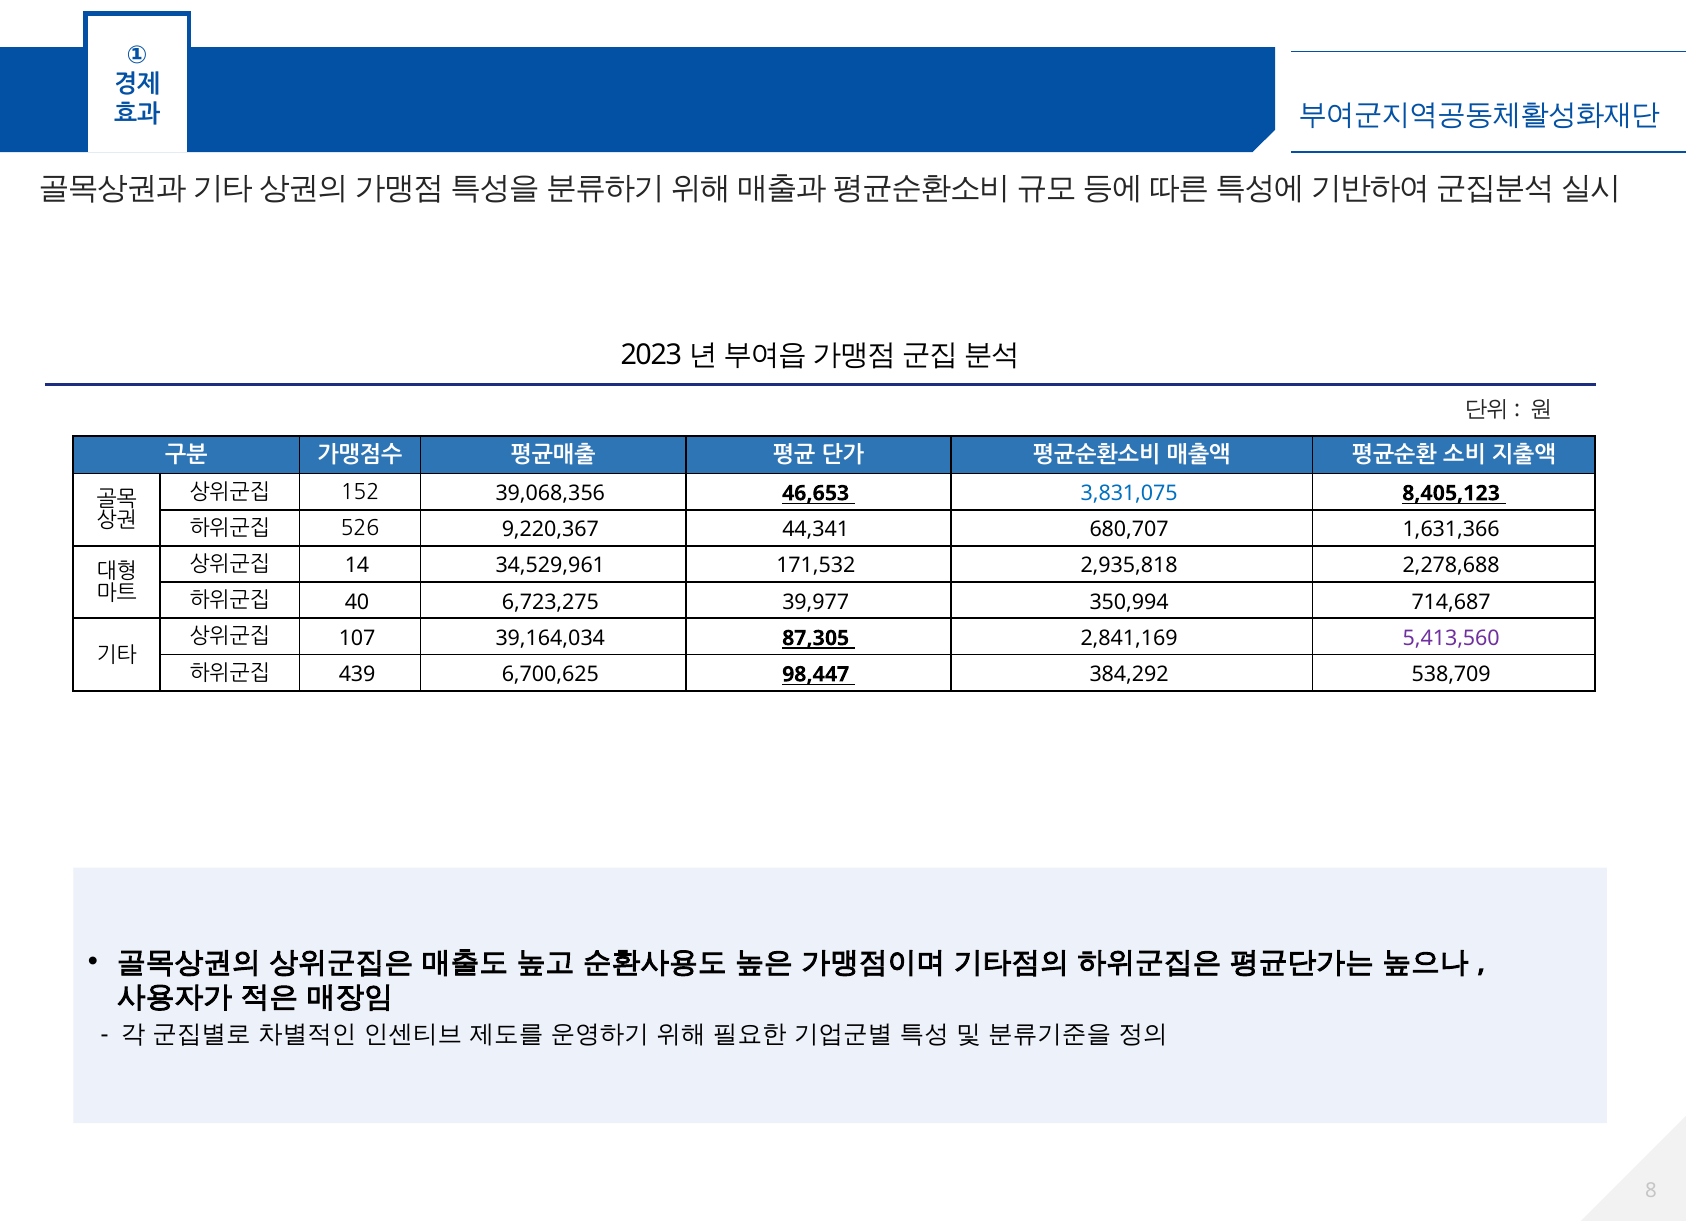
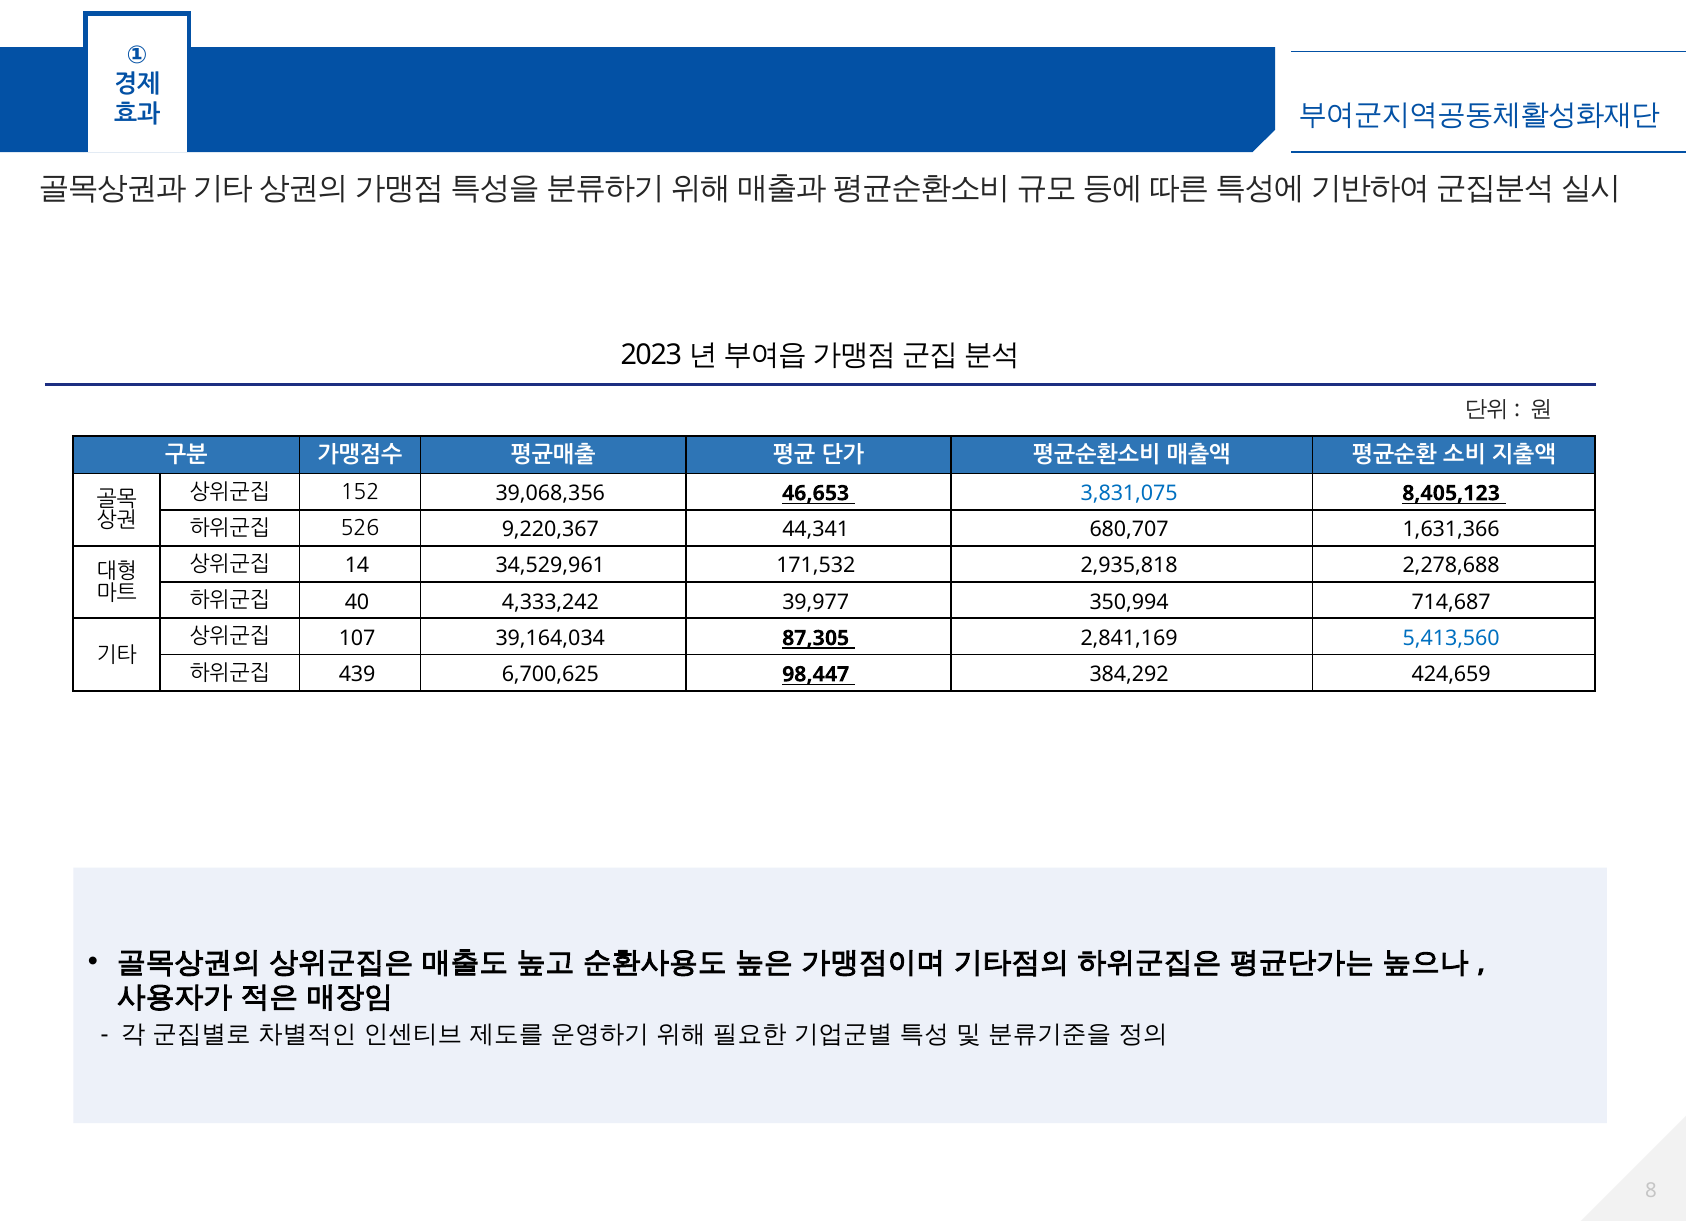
6,723,275: 6,723,275 -> 4,333,242 (550, 602)
5,413,560 colour: purple -> blue (1451, 638)
538,709: 538,709 -> 424,659 (1451, 674)
